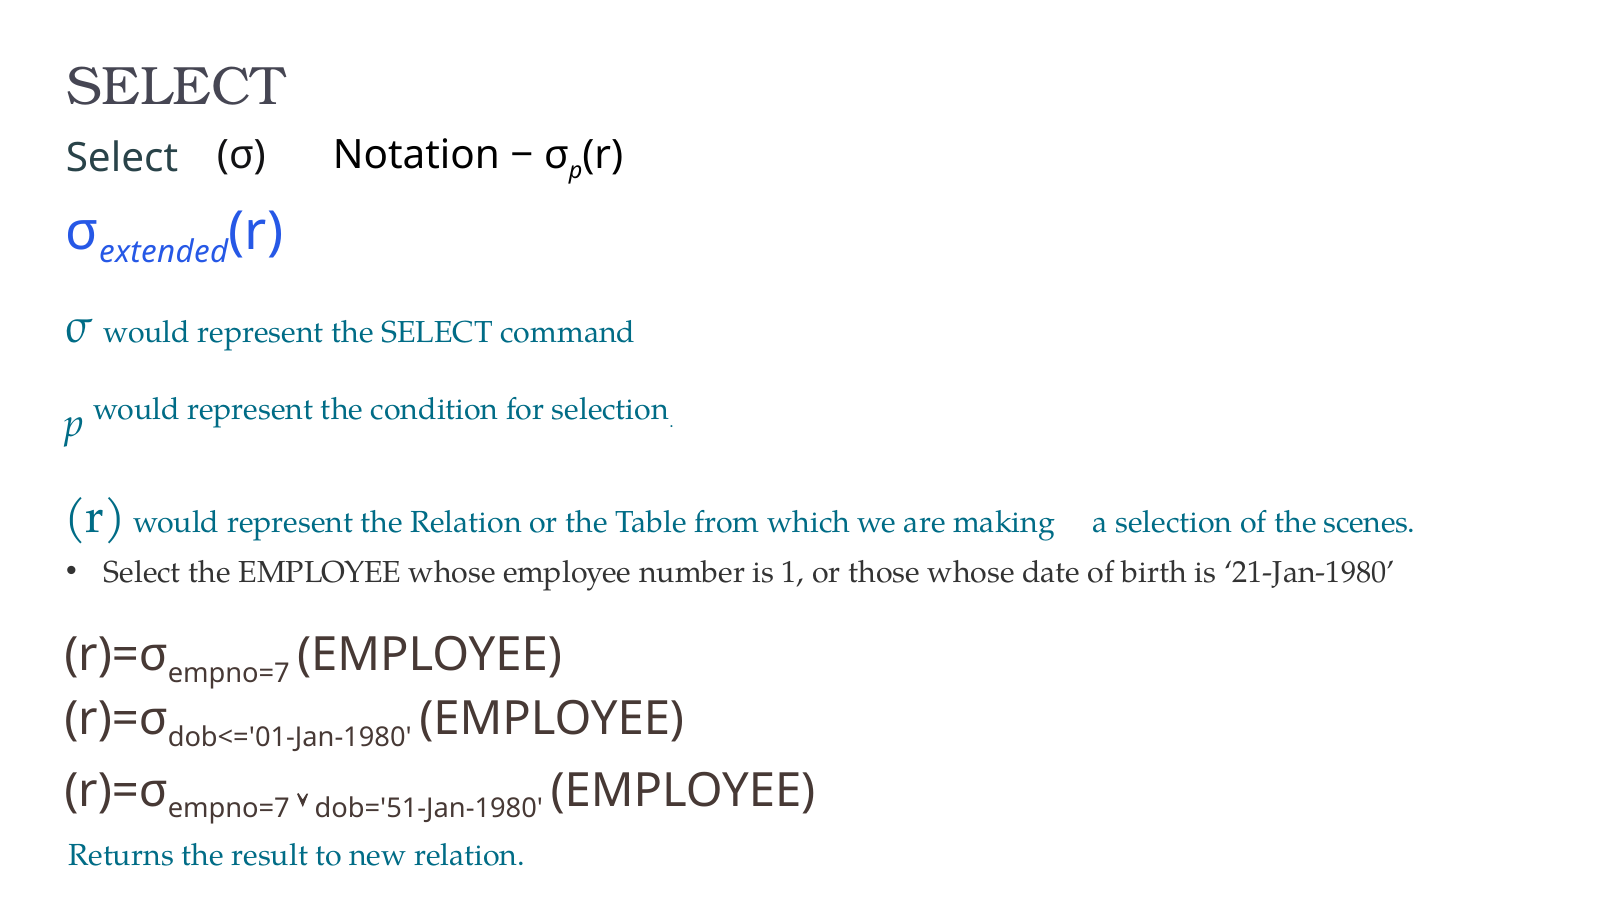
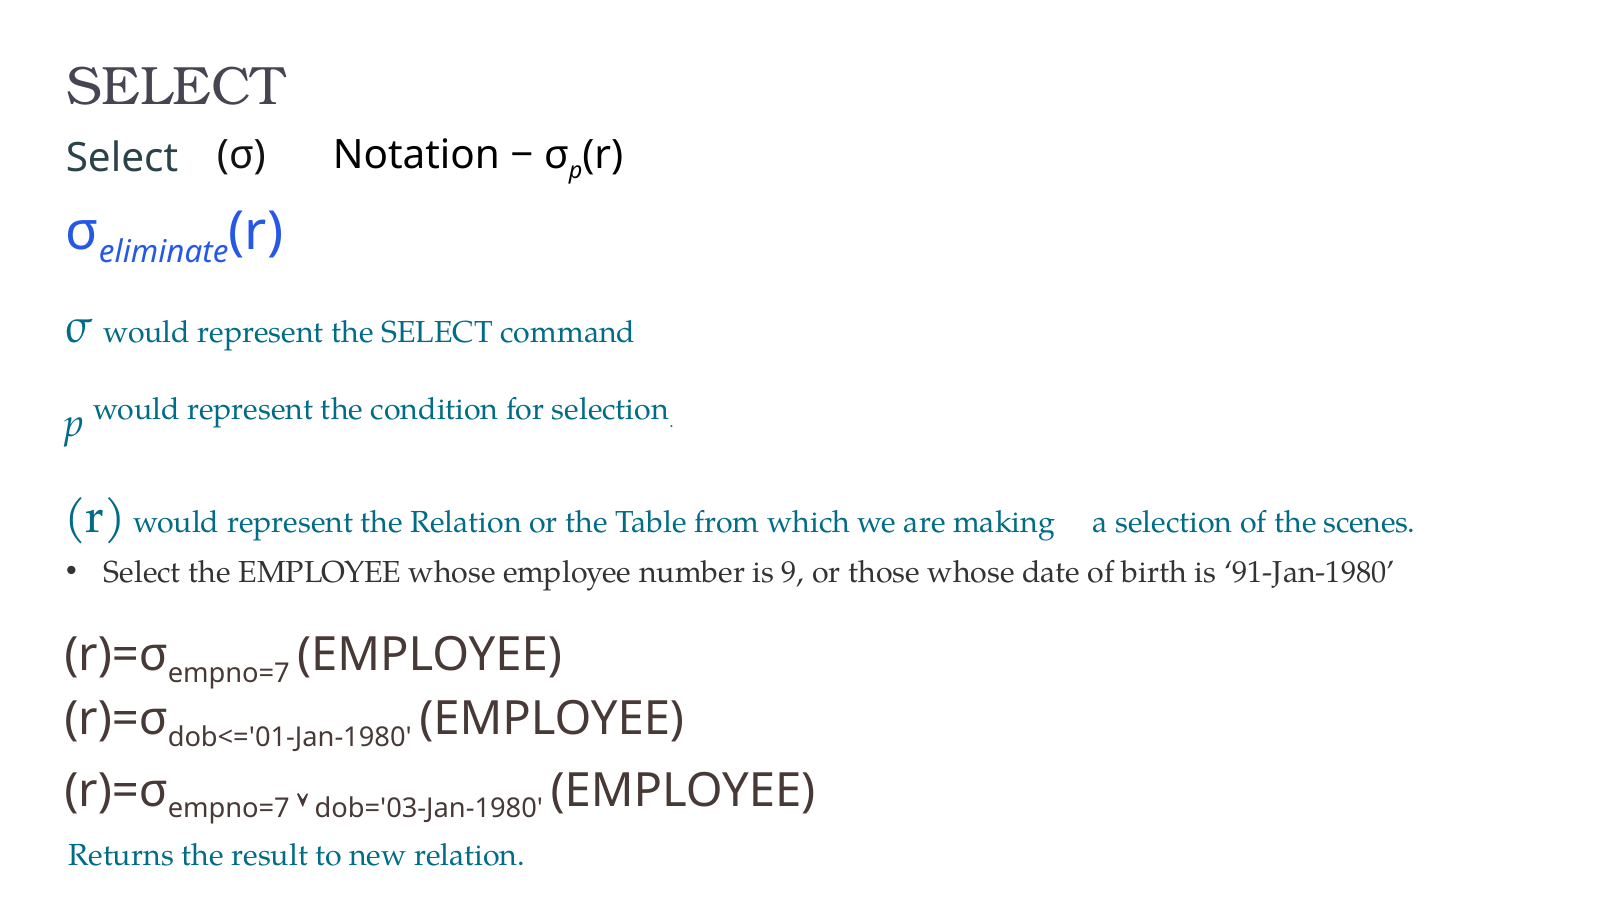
extended: extended -> eliminate (164, 252)
1: 1 -> 9 (793, 572)
21-Jan-1980: 21-Jan-1980 -> 91-Jan-1980 (1310, 572)
dob='51-Jan-1980: dob='51-Jan-1980 -> dob='03-Jan-1980 (429, 809)
